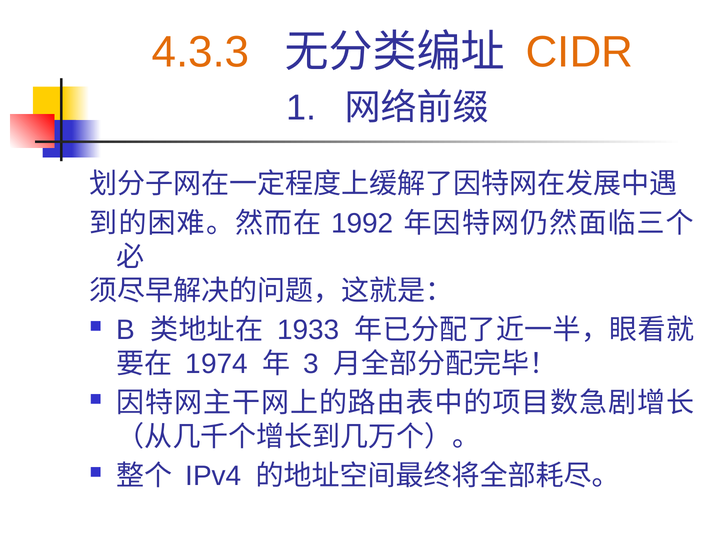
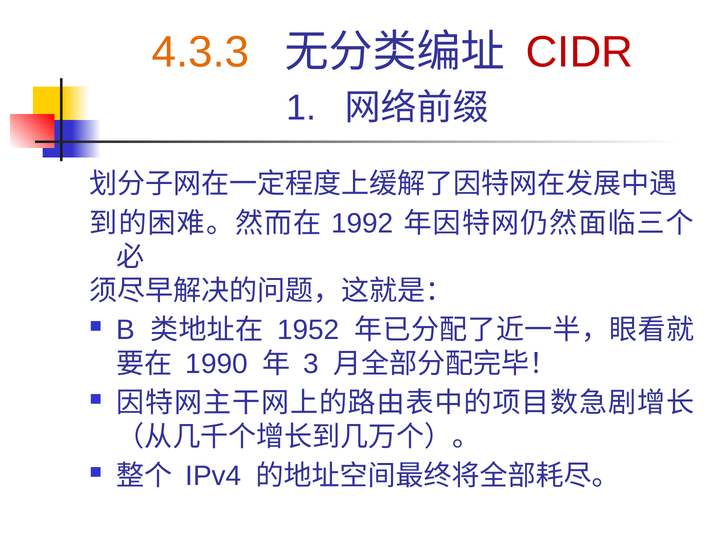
CIDR colour: orange -> red (579, 52)
1933: 1933 -> 1952 (308, 330)
1974: 1974 -> 1990 (217, 364)
